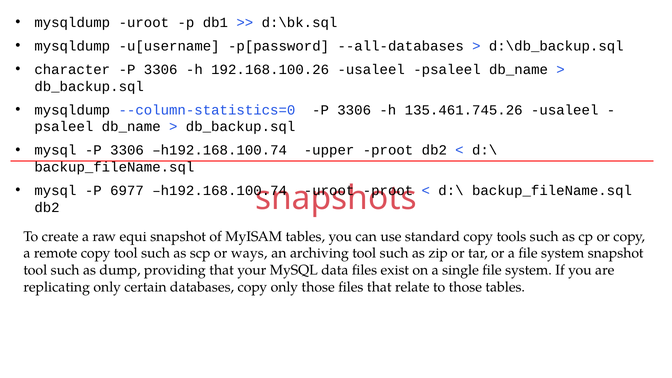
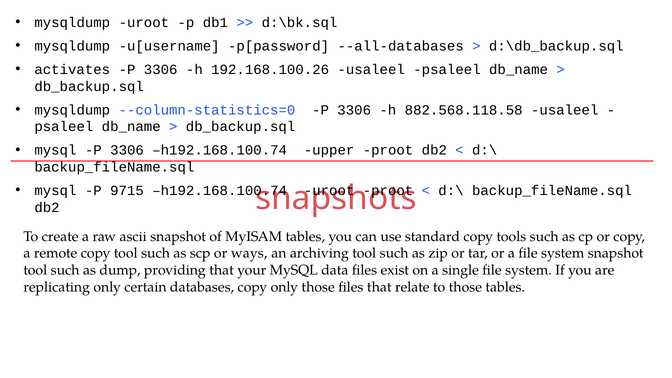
character: character -> activates (72, 70)
135.461.745.26: 135.461.745.26 -> 882.568.118.58 (464, 110)
6977: 6977 -> 9715 (127, 191)
equi: equi -> ascii (133, 237)
